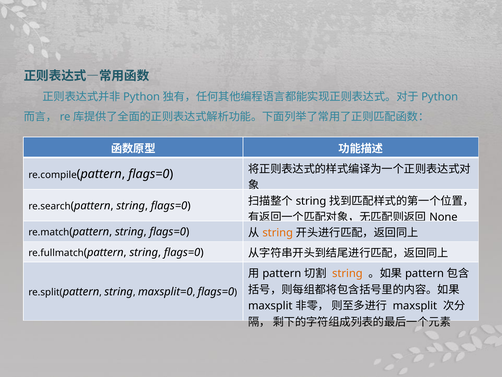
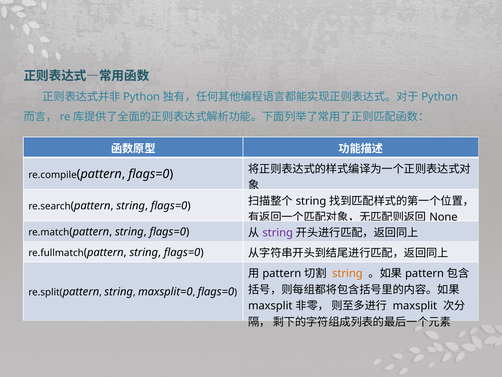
string colour: orange -> purple (278, 233)
